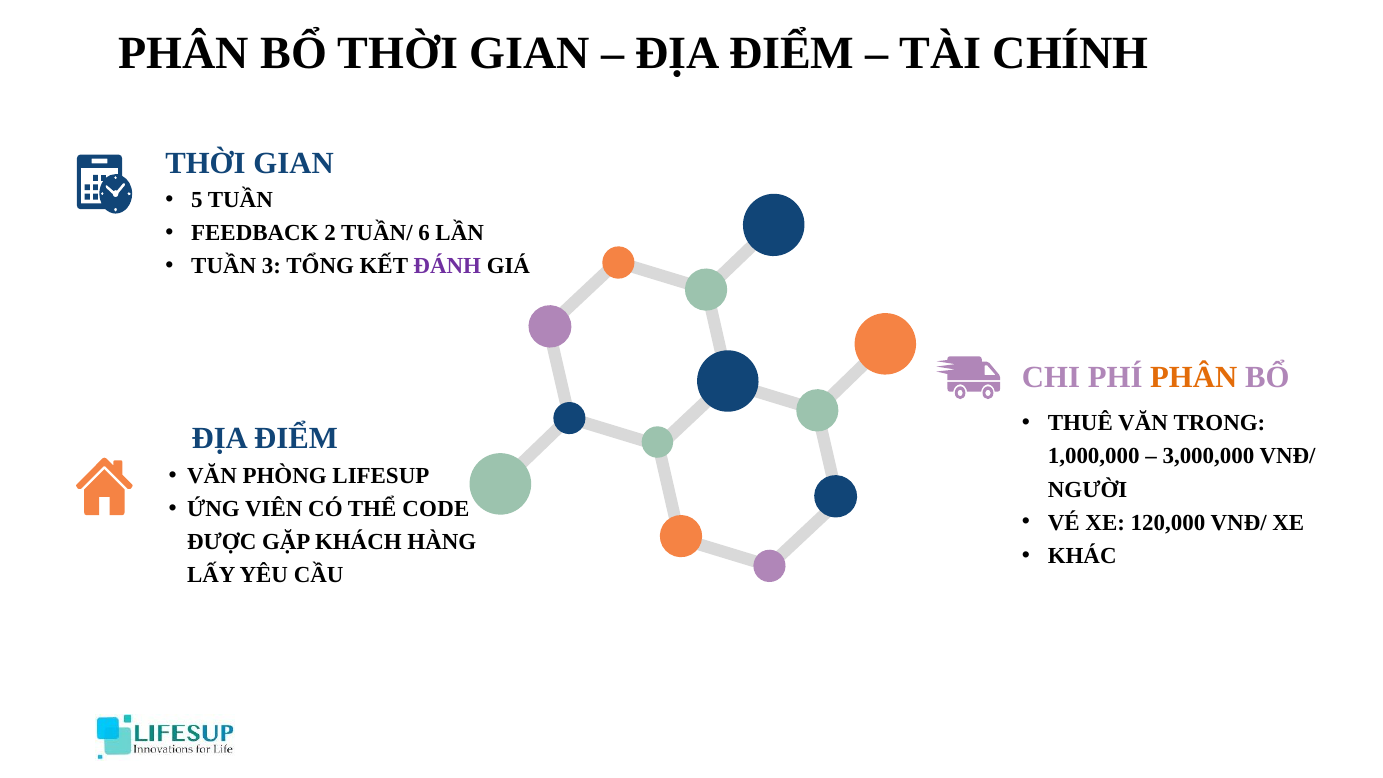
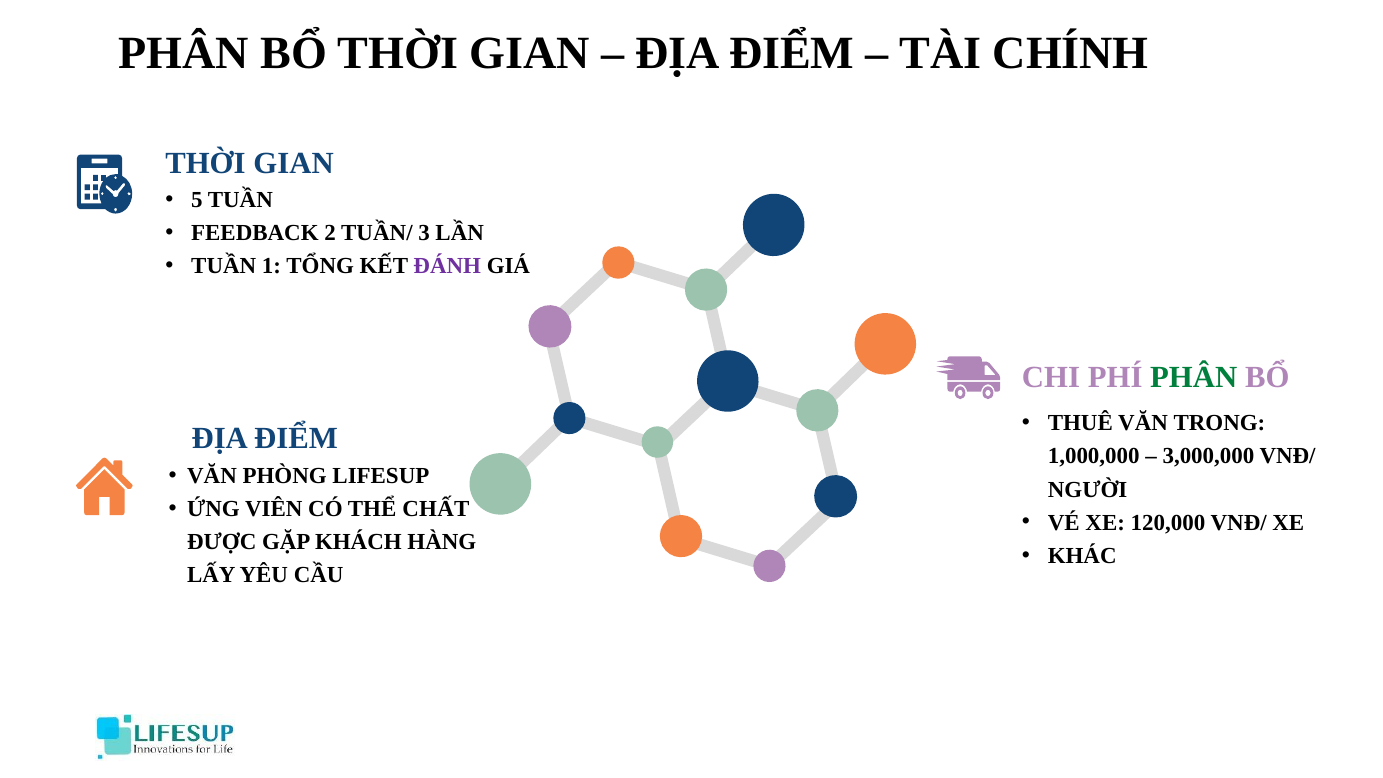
6: 6 -> 3 (424, 233)
3: 3 -> 1 (271, 266)
PHÂN colour: orange -> green (1194, 377)
CODE: CODE -> CHẤT (436, 509)
